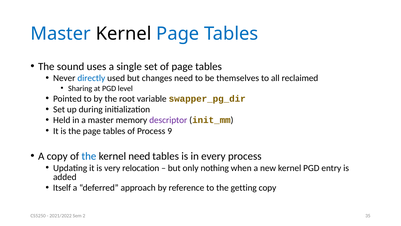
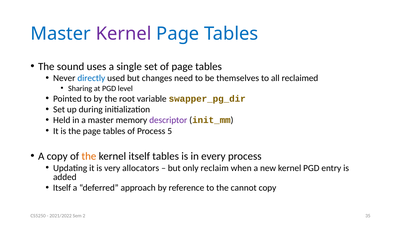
Kernel colour: black -> purple (124, 34)
9: 9 -> 5 (170, 131)
the colour: blue -> orange (89, 156)
kernel need: need -> itself (139, 156)
relocation: relocation -> allocators (141, 168)
nothing: nothing -> reclaim (215, 168)
getting: getting -> cannot (244, 187)
